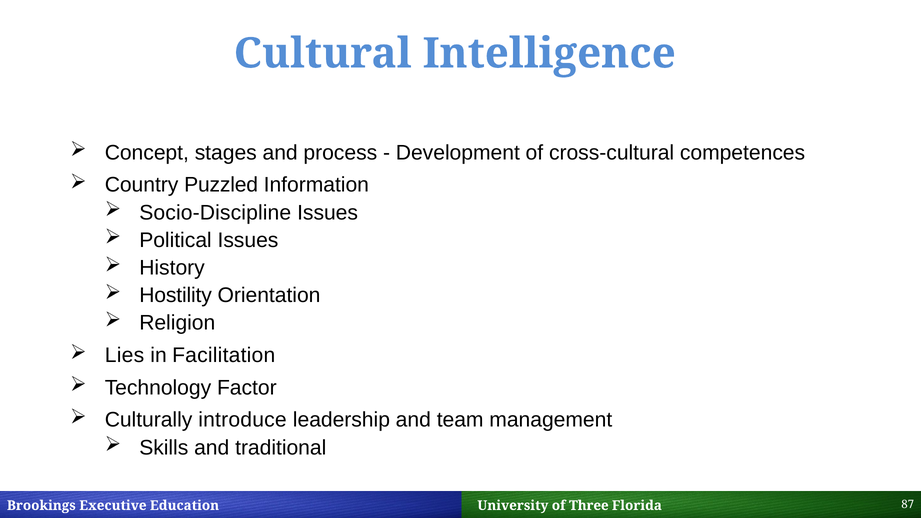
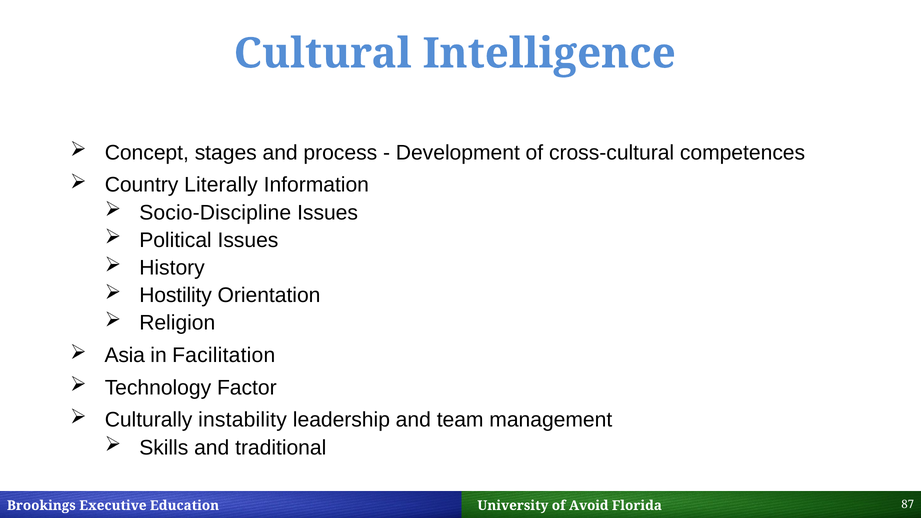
Puzzled: Puzzled -> Literally (221, 185)
Lies: Lies -> Asia (125, 355)
introduce: introduce -> instability (242, 420)
Three: Three -> Avoid (589, 506)
